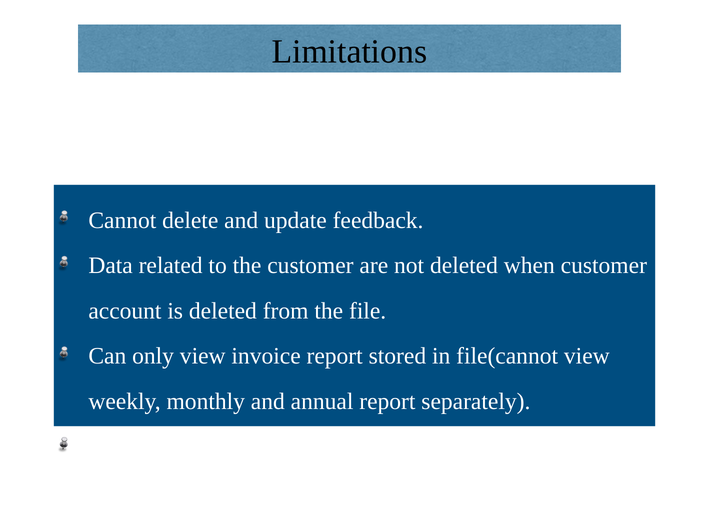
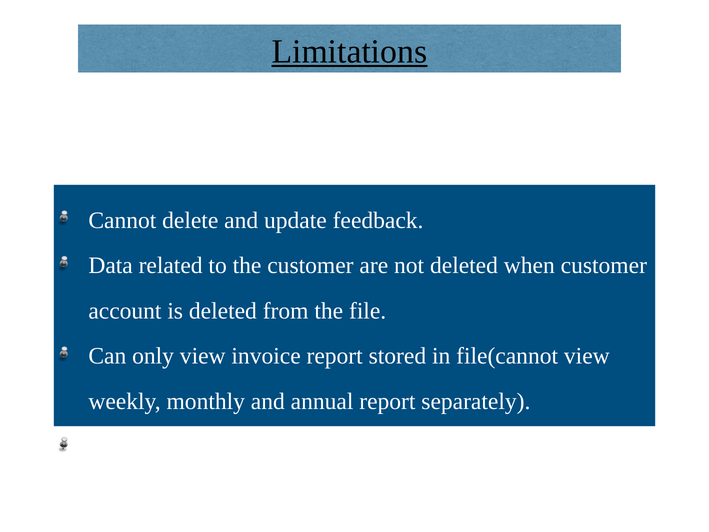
Limitations underline: none -> present (349, 51)
